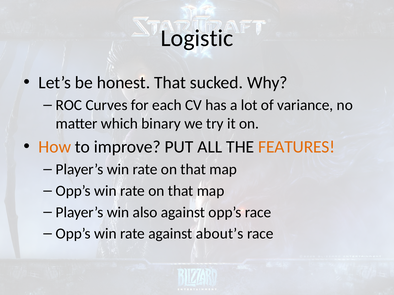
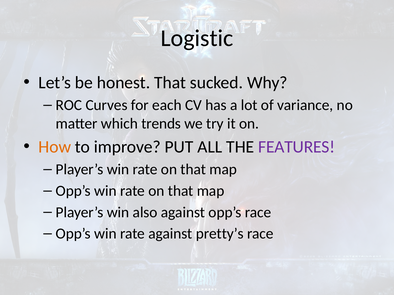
binary: binary -> trends (161, 124)
FEATURES colour: orange -> purple (297, 147)
about’s: about’s -> pretty’s (220, 234)
